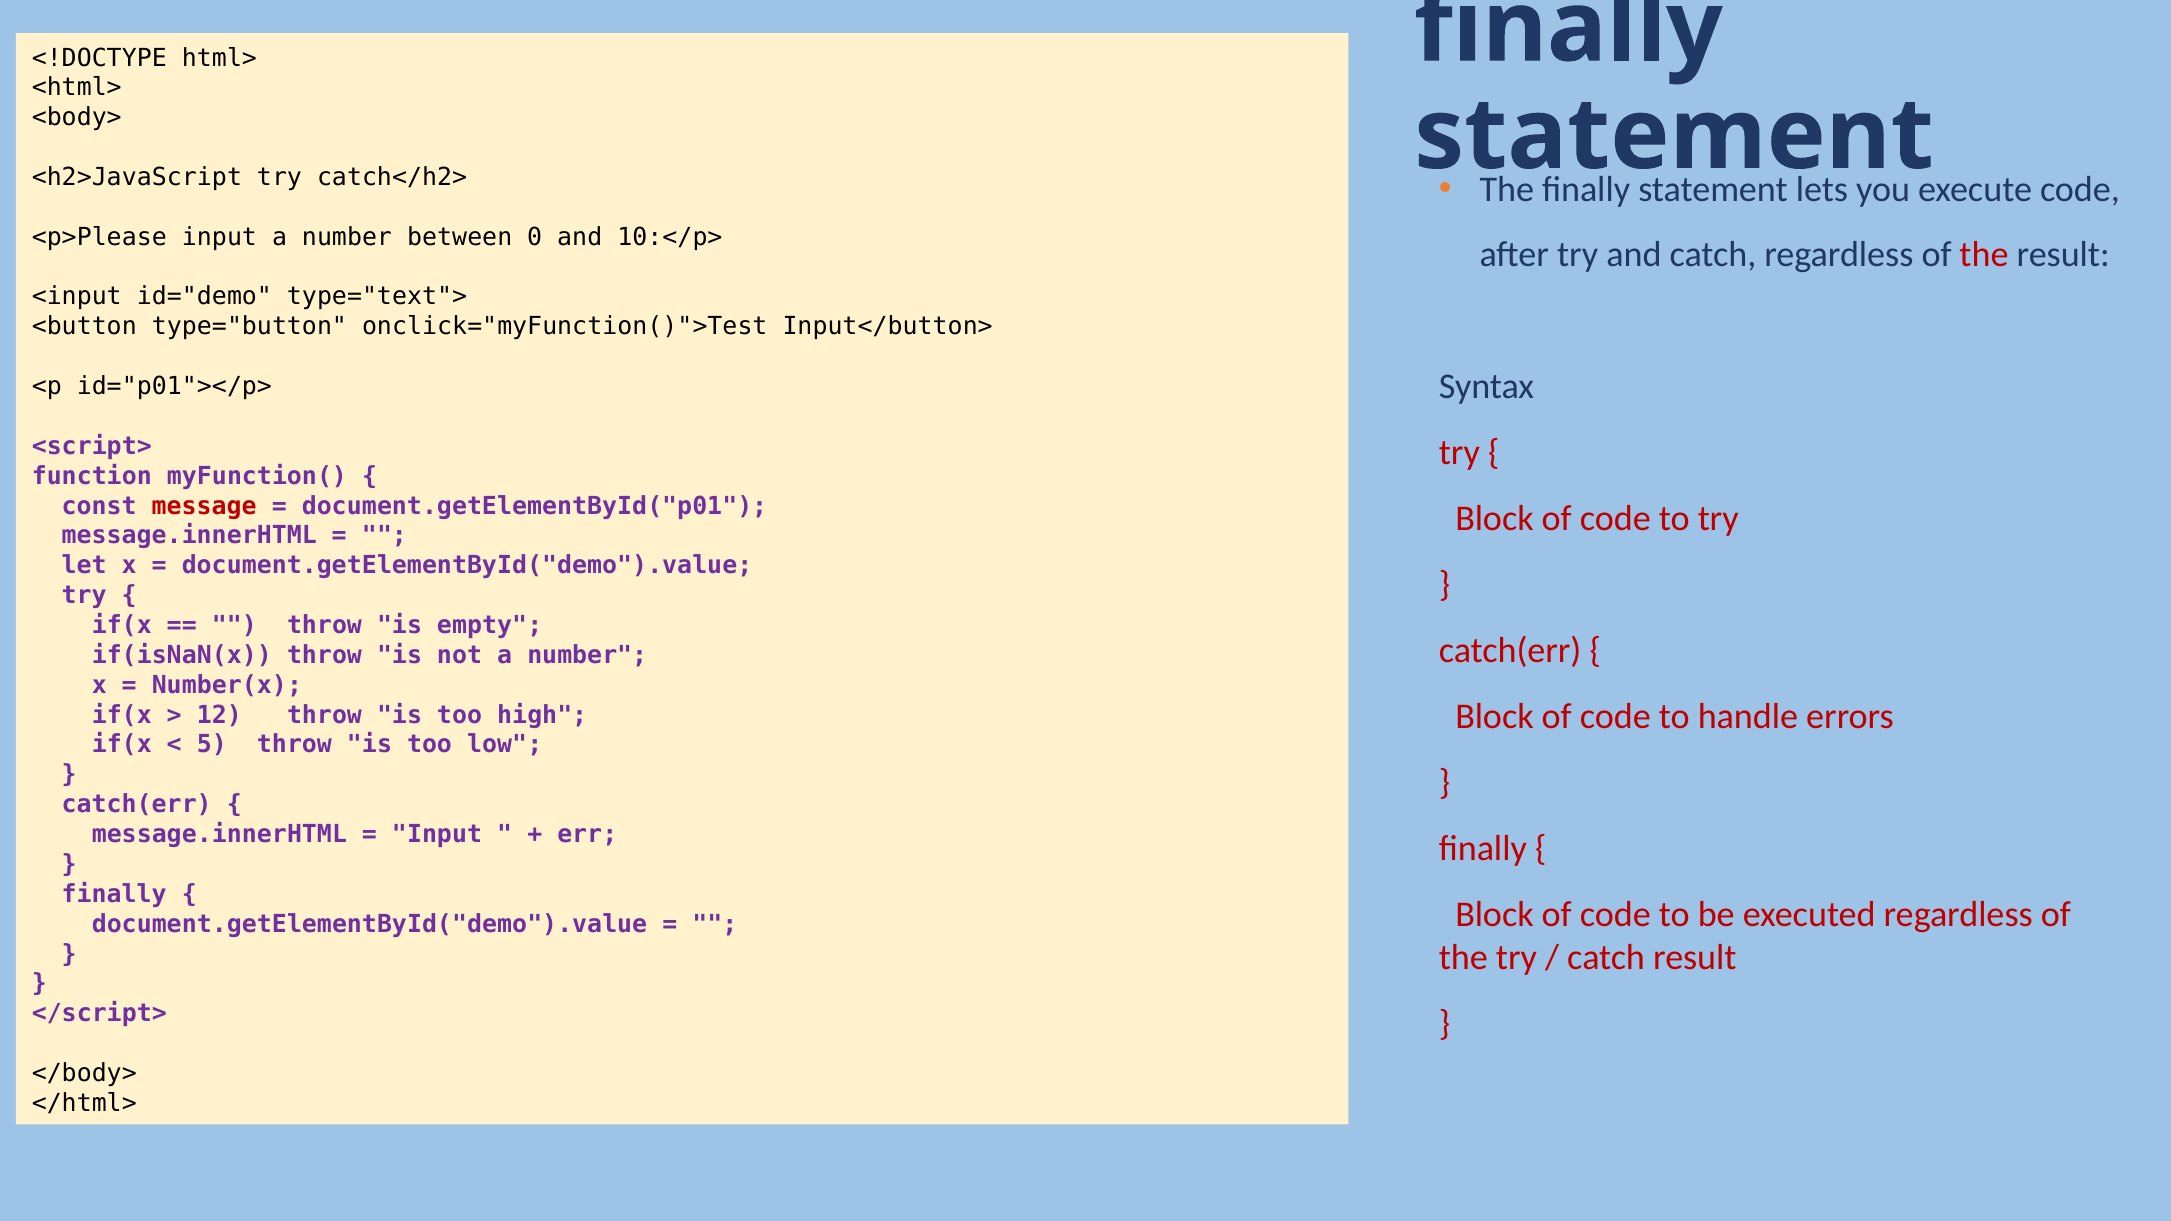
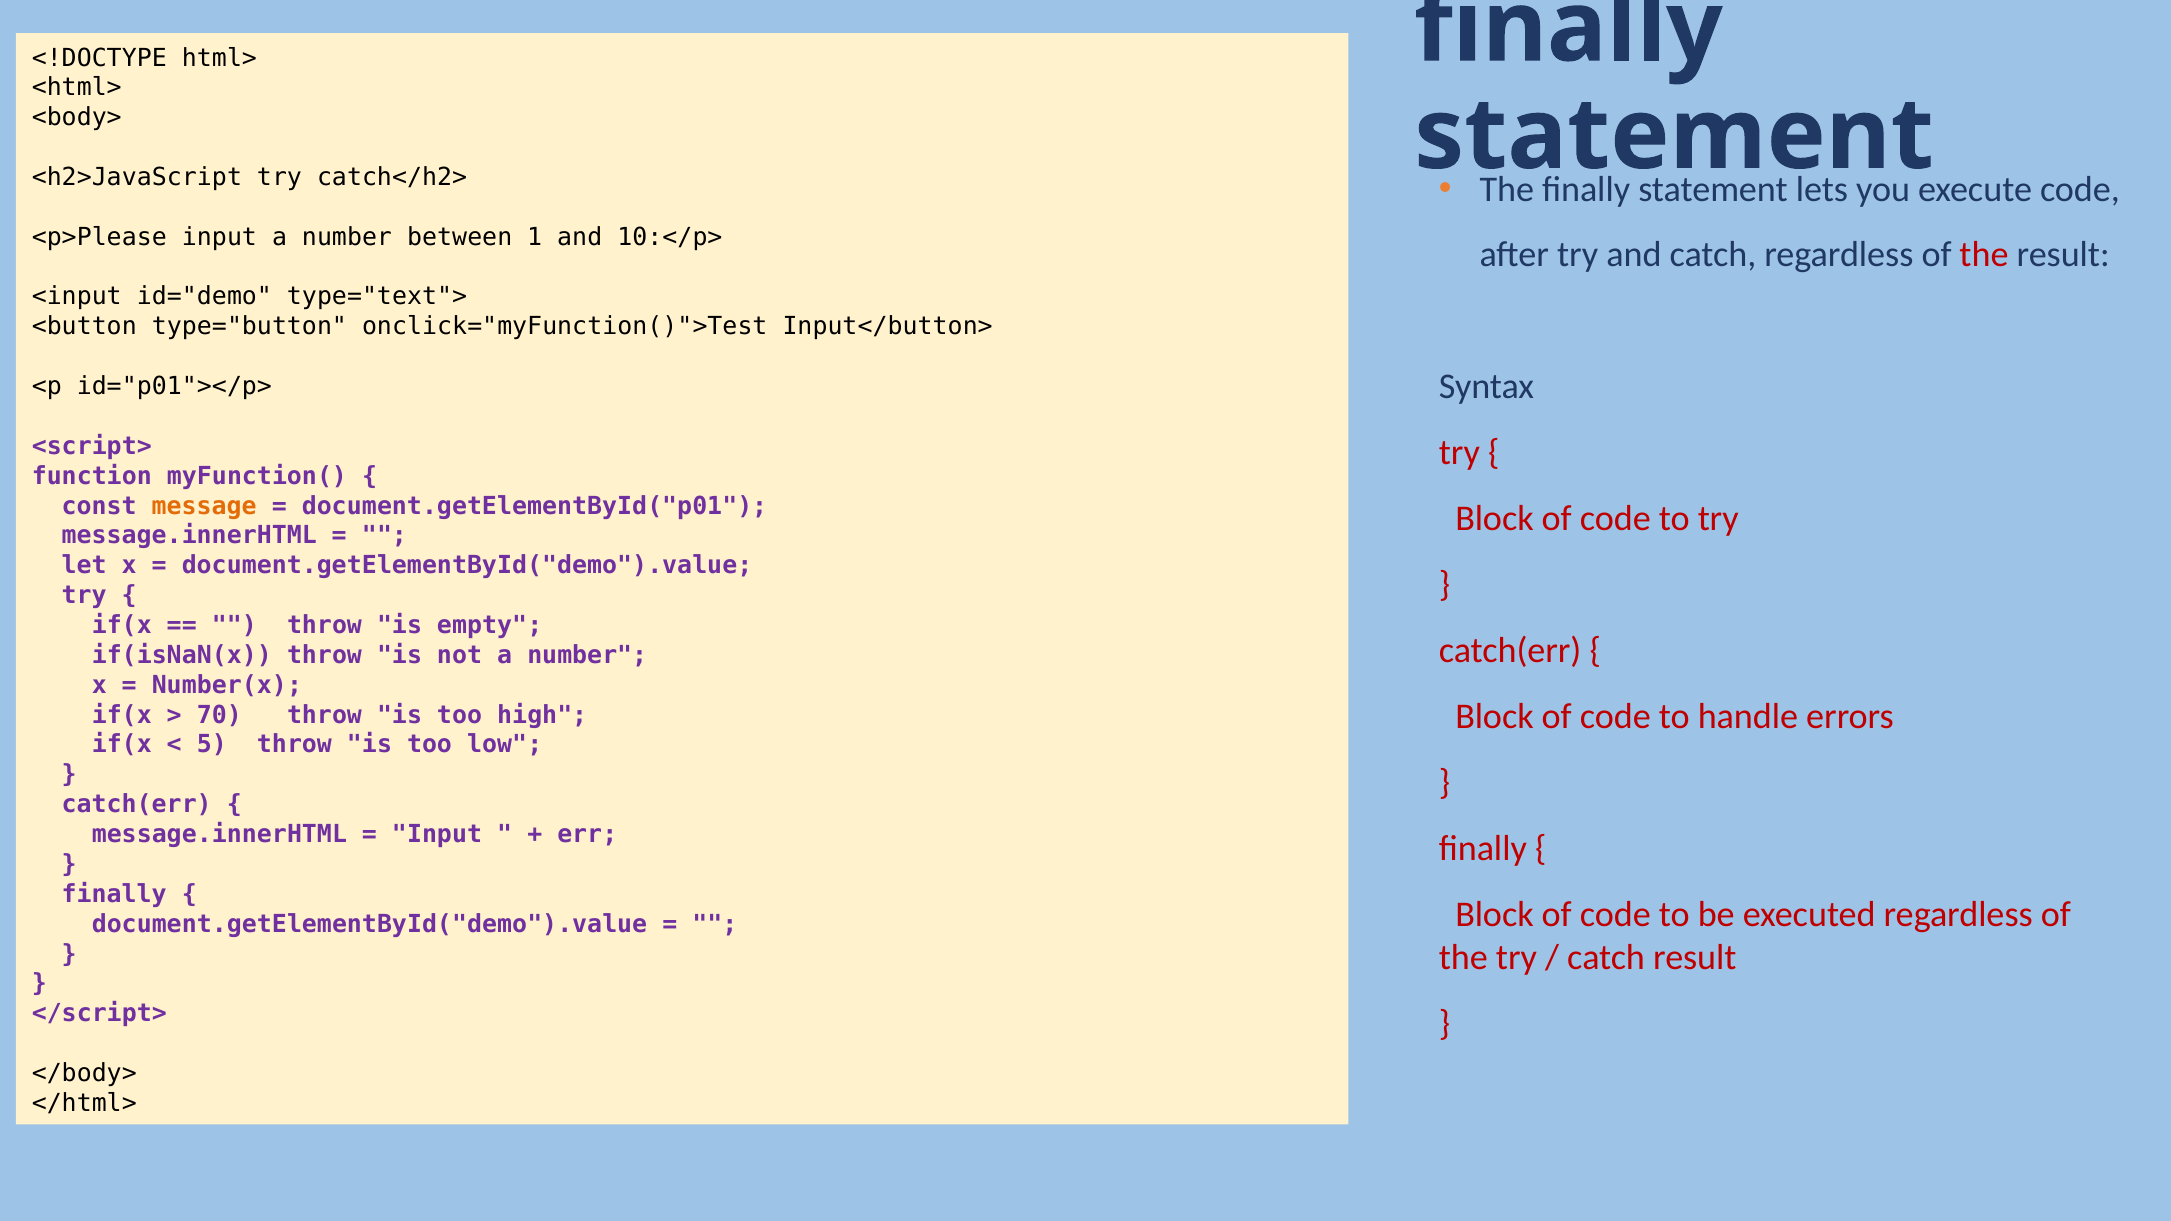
0: 0 -> 1 (535, 237)
message colour: red -> orange (204, 506)
12: 12 -> 70 (219, 715)
